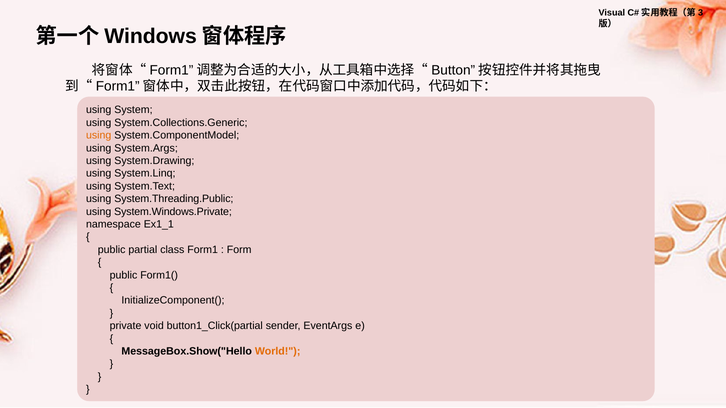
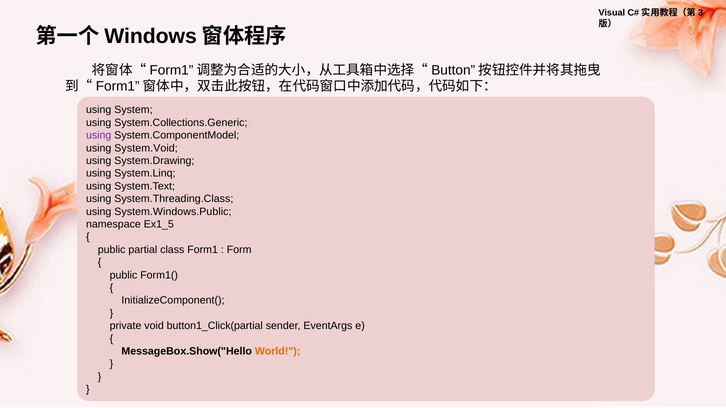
using colour: orange -> purple (99, 135)
System.Args: System.Args -> System.Void (146, 148)
System.Threading.Public: System.Threading.Public -> System.Threading.Class (174, 199)
System.Windows.Private: System.Windows.Private -> System.Windows.Public (173, 212)
Ex1_1: Ex1_1 -> Ex1_5 (159, 224)
